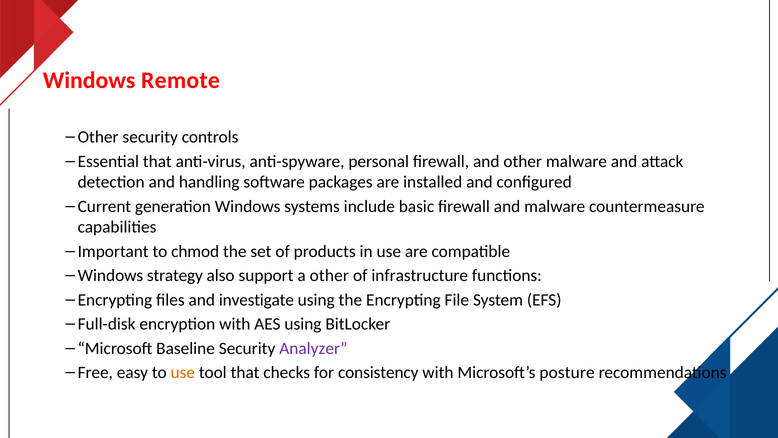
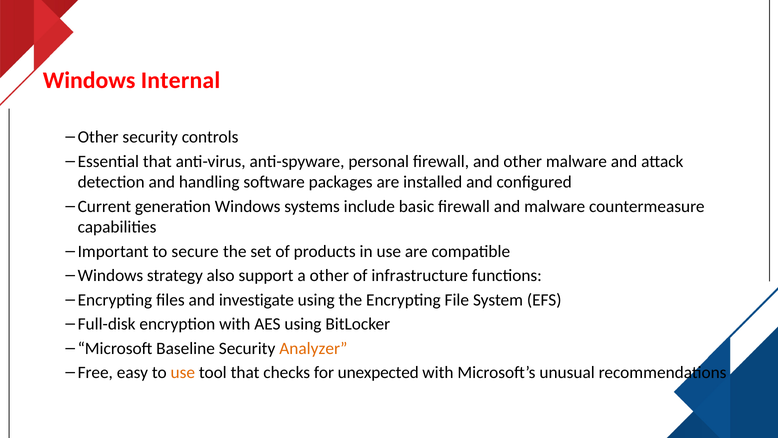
Remote: Remote -> Internal (181, 80)
chmod: chmod -> secure (195, 251)
Analyzer colour: purple -> orange (313, 348)
consistency: consistency -> unexpected (378, 372)
posture: posture -> unusual (567, 372)
